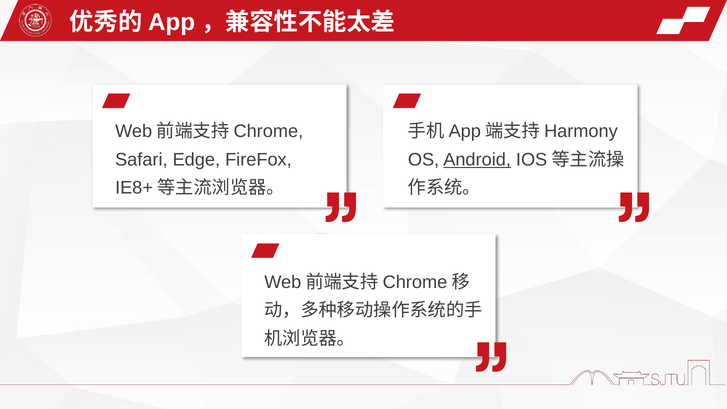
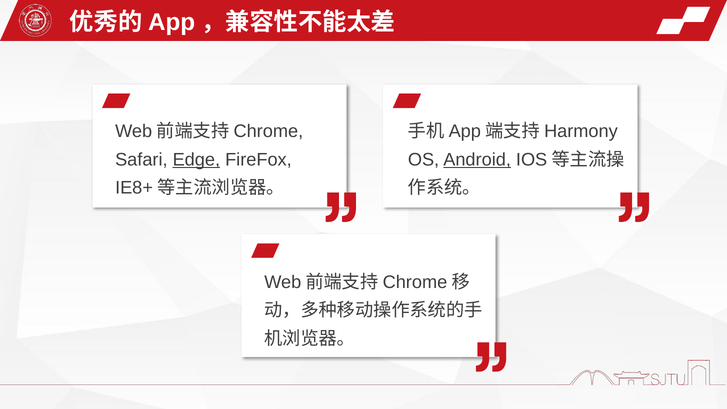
Edge underline: none -> present (196, 160)
